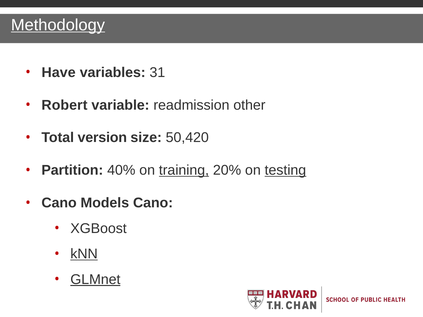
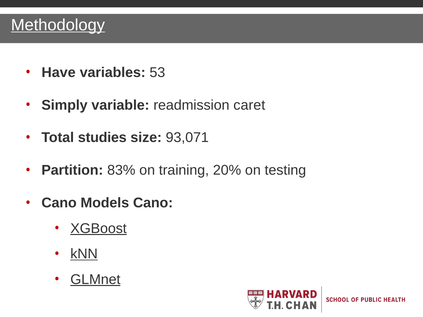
31: 31 -> 53 (157, 73)
Robert: Robert -> Simply (65, 105)
other: other -> caret (249, 105)
version: version -> studies (102, 138)
50,420: 50,420 -> 93,071 (187, 138)
40%: 40% -> 83% (121, 170)
training underline: present -> none (184, 170)
testing underline: present -> none (285, 170)
XGBoost underline: none -> present (99, 229)
